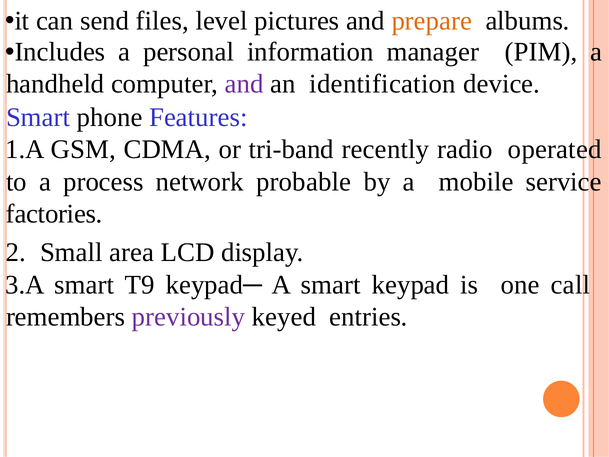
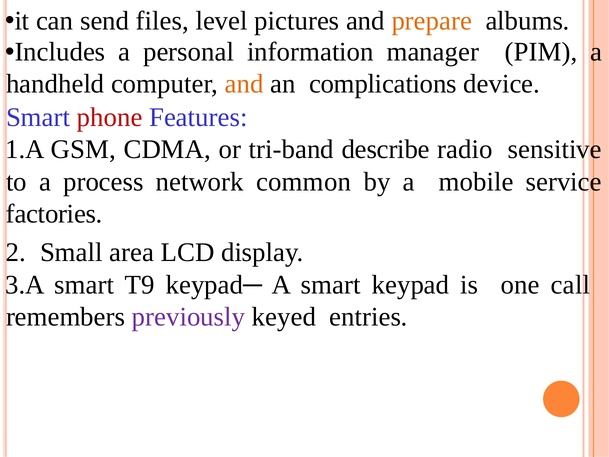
and colour: purple -> orange (244, 84)
identification: identification -> complications (383, 84)
phone colour: black -> red (110, 117)
recently: recently -> describe (386, 149)
operated: operated -> sensitive (555, 149)
probable: probable -> common (304, 182)
